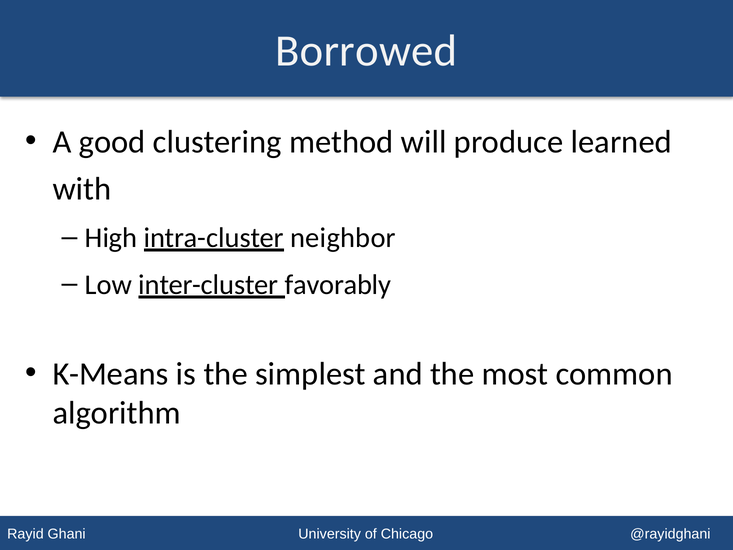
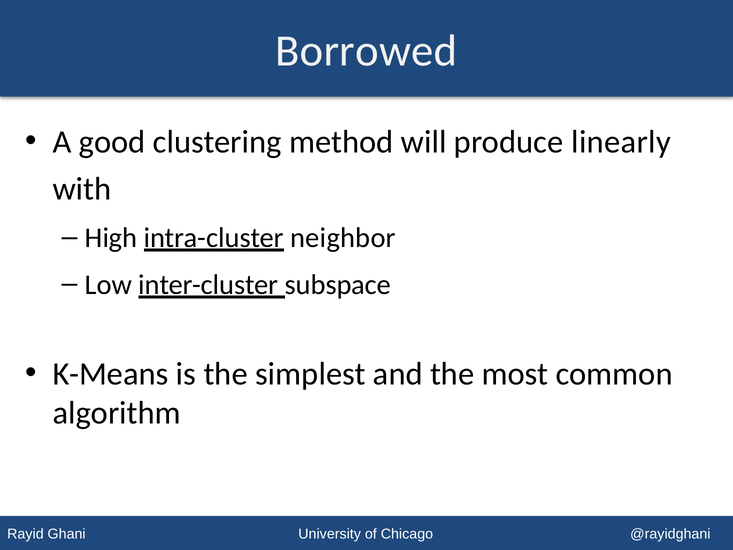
learned: learned -> linearly (621, 142)
favorably: favorably -> subspace (338, 284)
